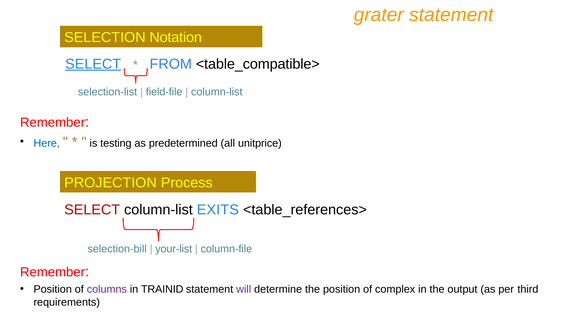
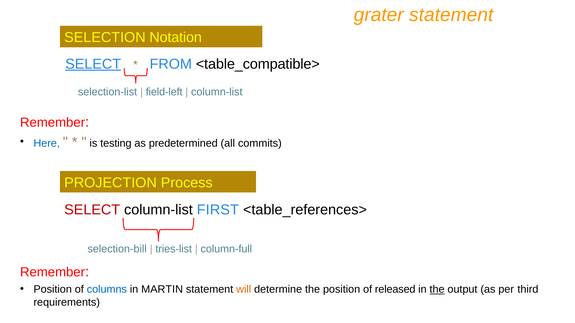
field-file: field-file -> field-left (164, 92)
unitprice: unitprice -> commits (260, 143)
EXITS: EXITS -> FIRST (218, 210)
your-list: your-list -> tries-list (174, 249)
column-file: column-file -> column-full (226, 249)
columns colour: purple -> blue (107, 290)
TRAINID: TRAINID -> MARTIN (162, 290)
will colour: purple -> orange (244, 290)
complex: complex -> released (395, 290)
the underline: none -> present (437, 290)
